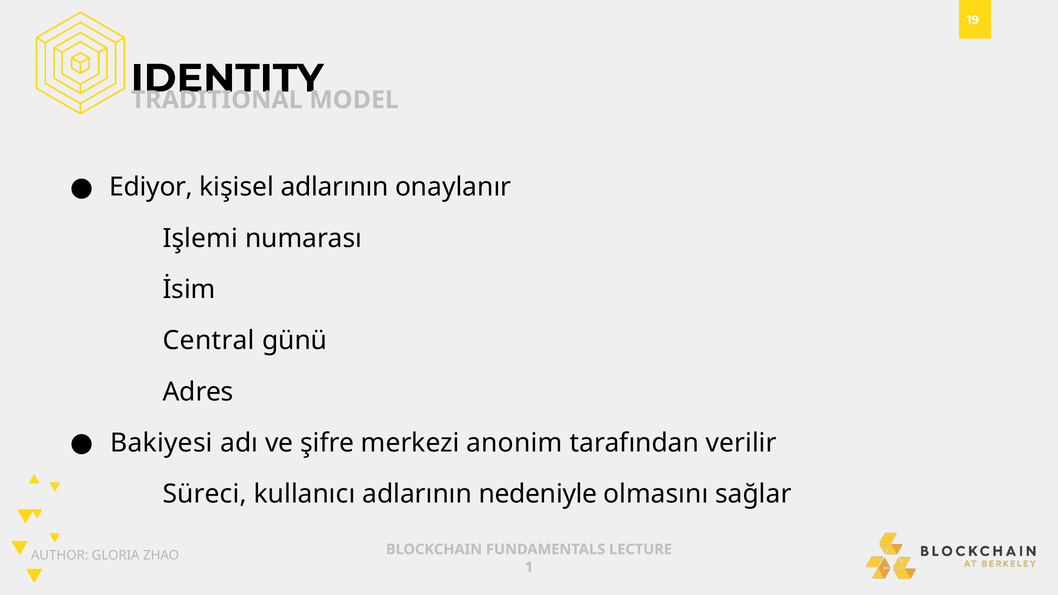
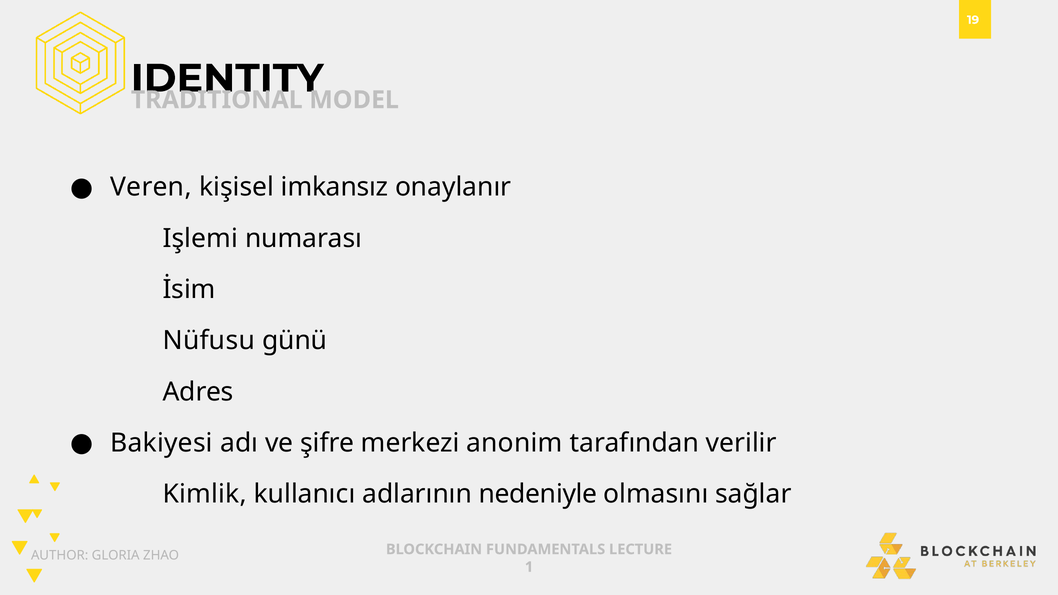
Ediyor: Ediyor -> Veren (151, 187)
kişisel adlarının: adlarının -> imkansız (335, 187)
Central: Central -> Nüfusu (209, 341)
Süreci: Süreci -> Kimlik (205, 494)
